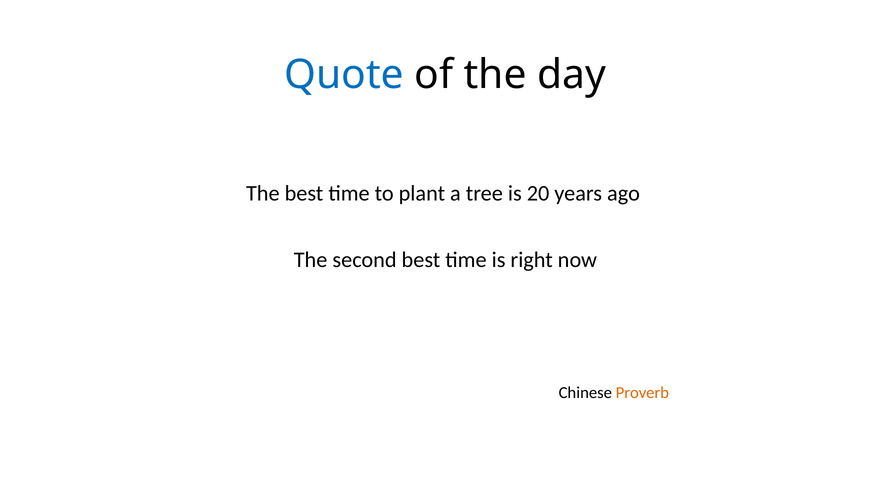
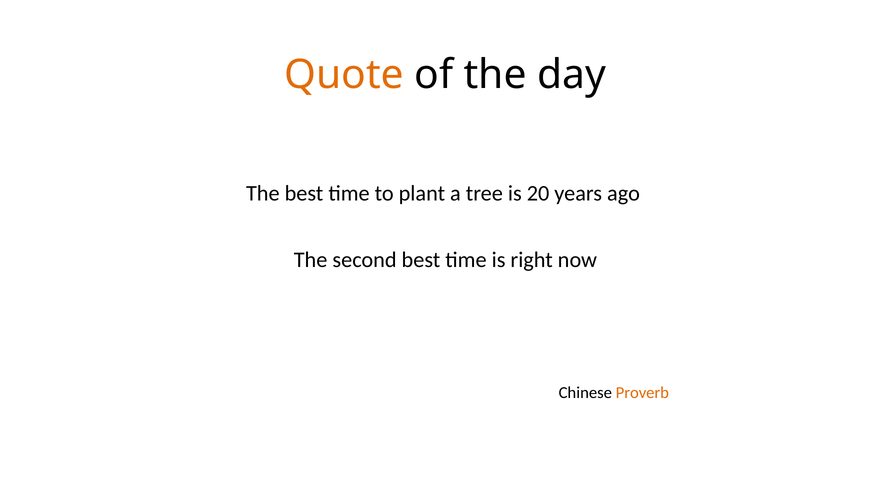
Quote colour: blue -> orange (344, 75)
